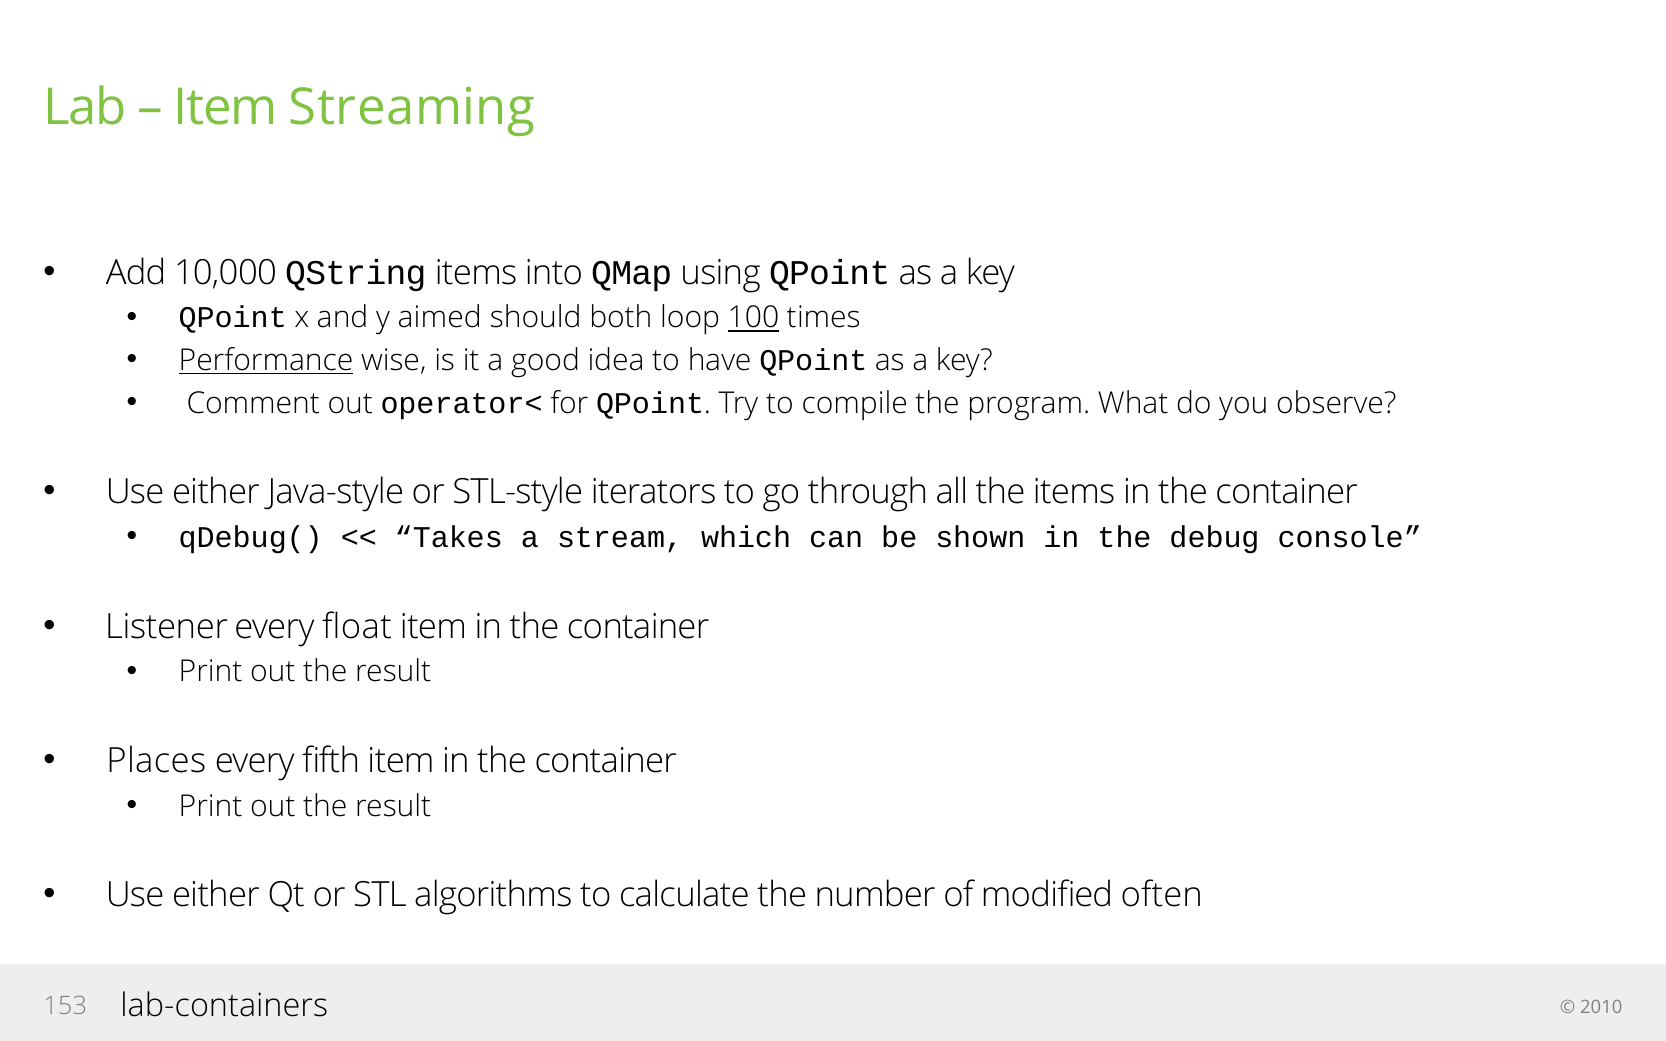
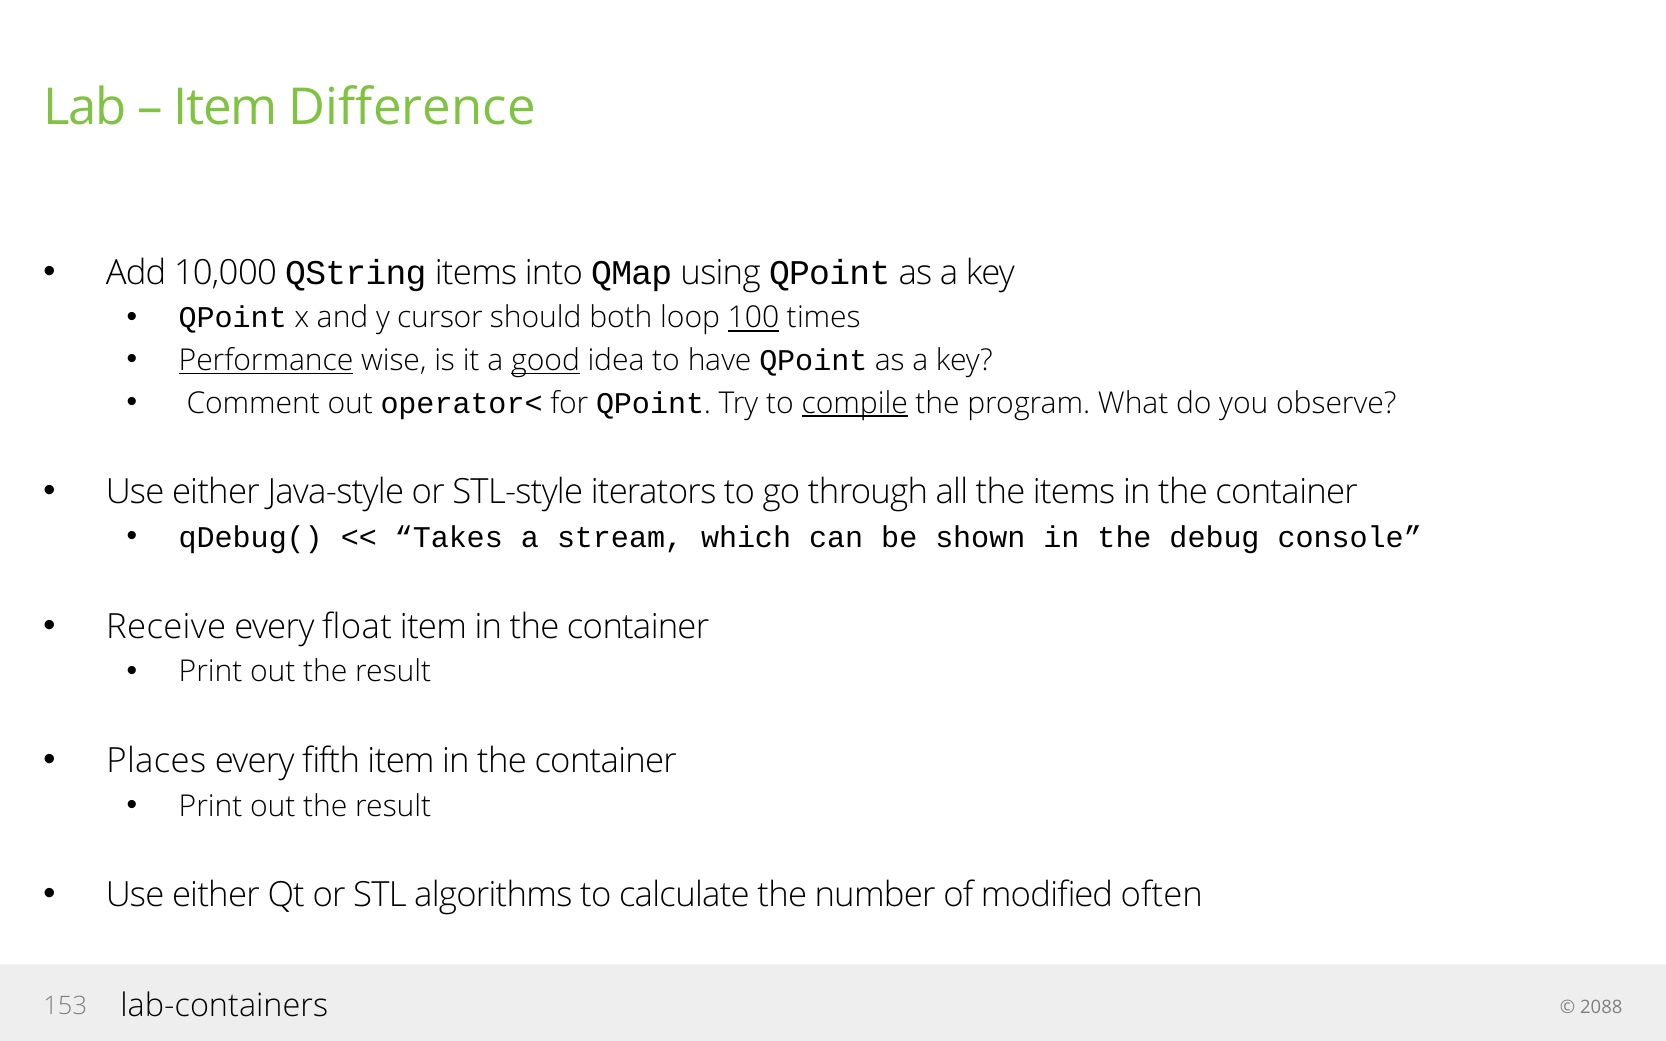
Streaming: Streaming -> Difference (412, 108)
aimed: aimed -> cursor (440, 318)
good underline: none -> present (546, 361)
compile underline: none -> present (855, 403)
Listener: Listener -> Receive (166, 627)
2010: 2010 -> 2088 (1601, 1008)
